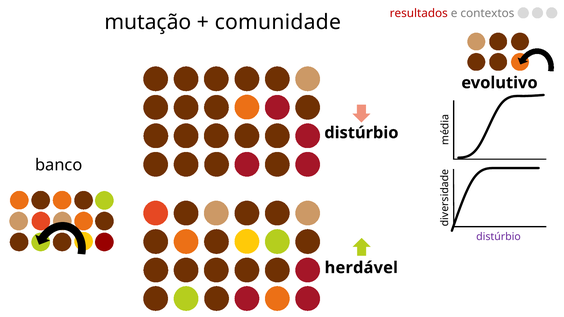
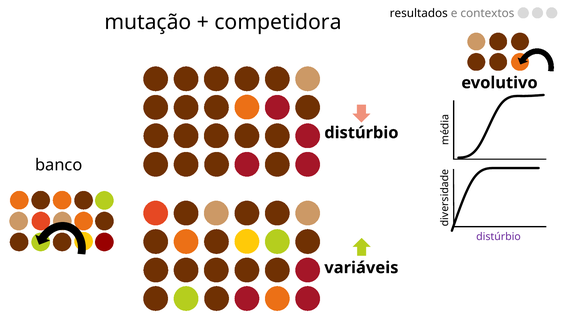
resultados colour: red -> black (419, 13)
comunidade: comunidade -> competidora (278, 22)
herdável: herdável -> variáveis (361, 268)
